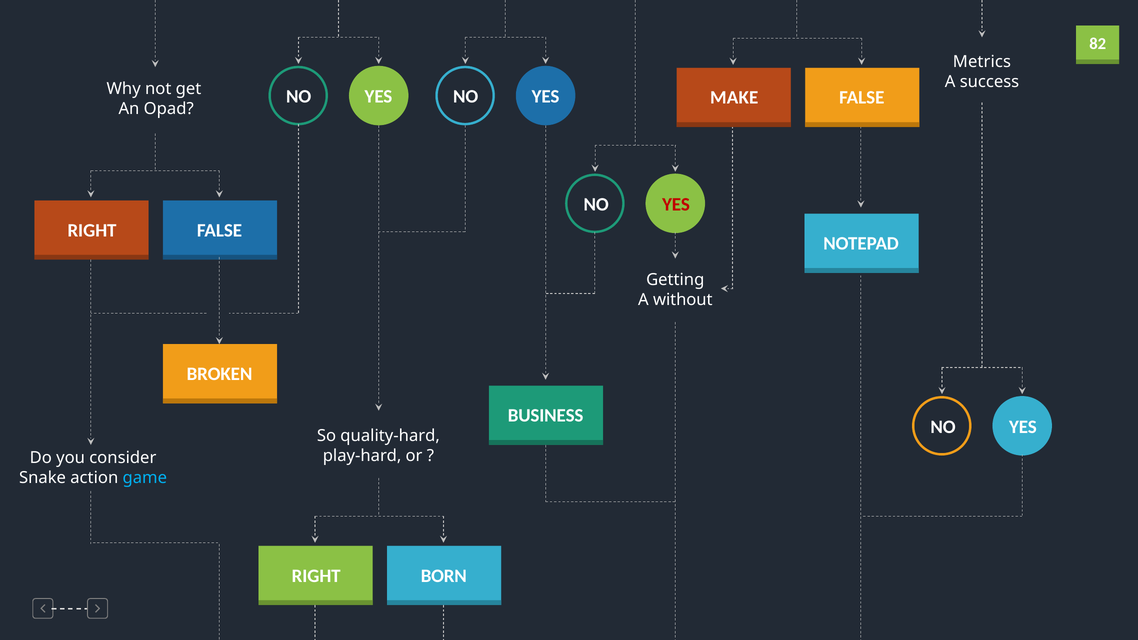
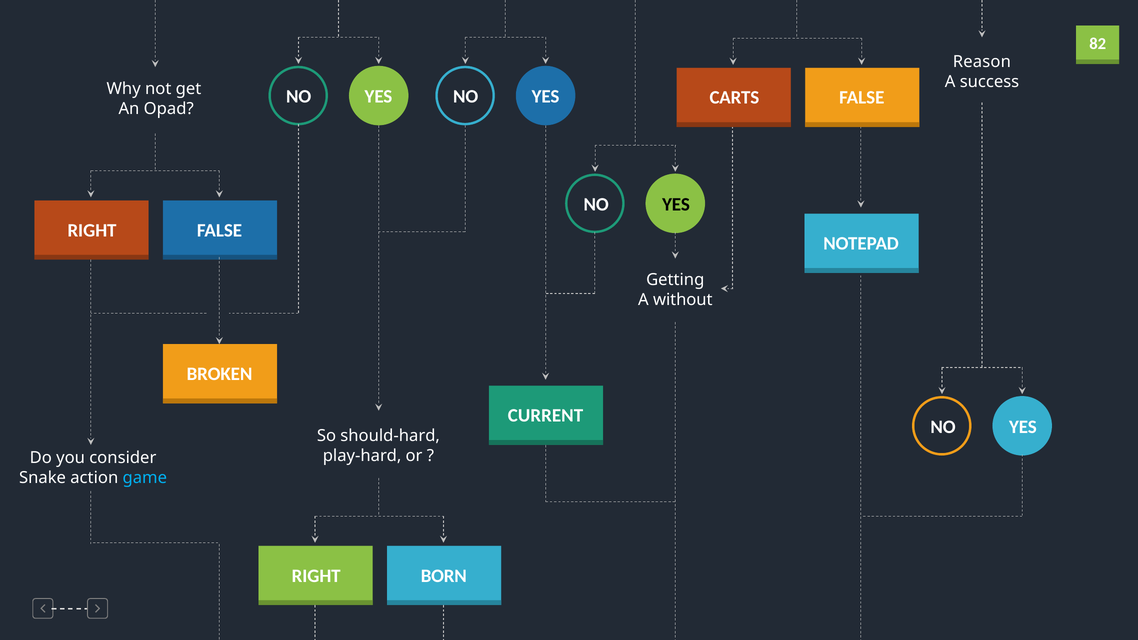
Metrics: Metrics -> Reason (982, 62)
MAKE: MAKE -> CARTS (734, 98)
YES colour: red -> black (676, 204)
BUSINESS: BUSINESS -> CURRENT (545, 416)
quality-hard: quality-hard -> should-hard (390, 436)
